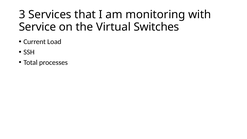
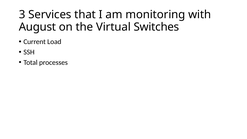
Service: Service -> August (37, 27)
